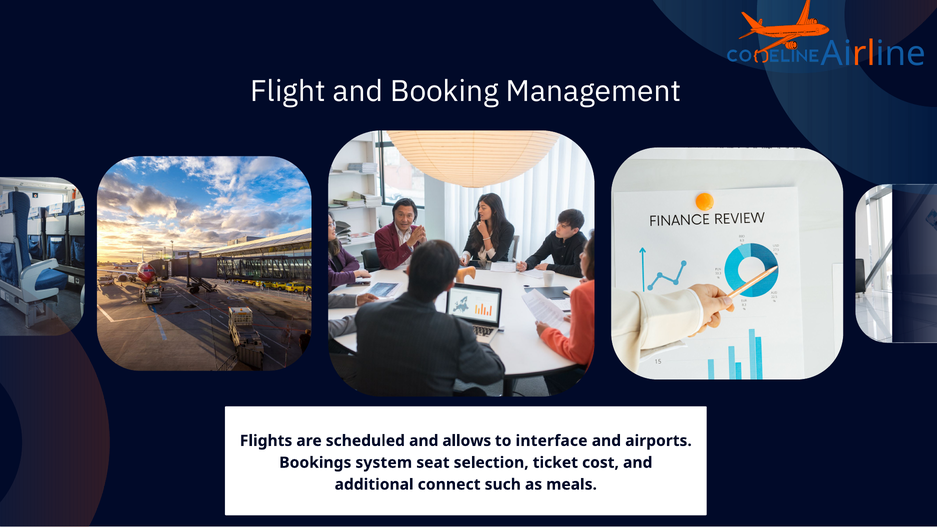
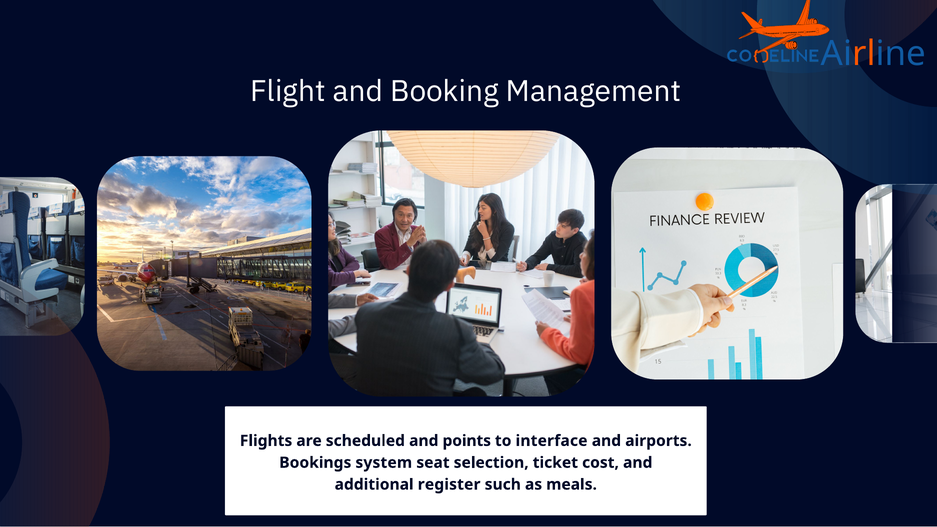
allows: allows -> points (467, 441)
connect: connect -> register (449, 485)
